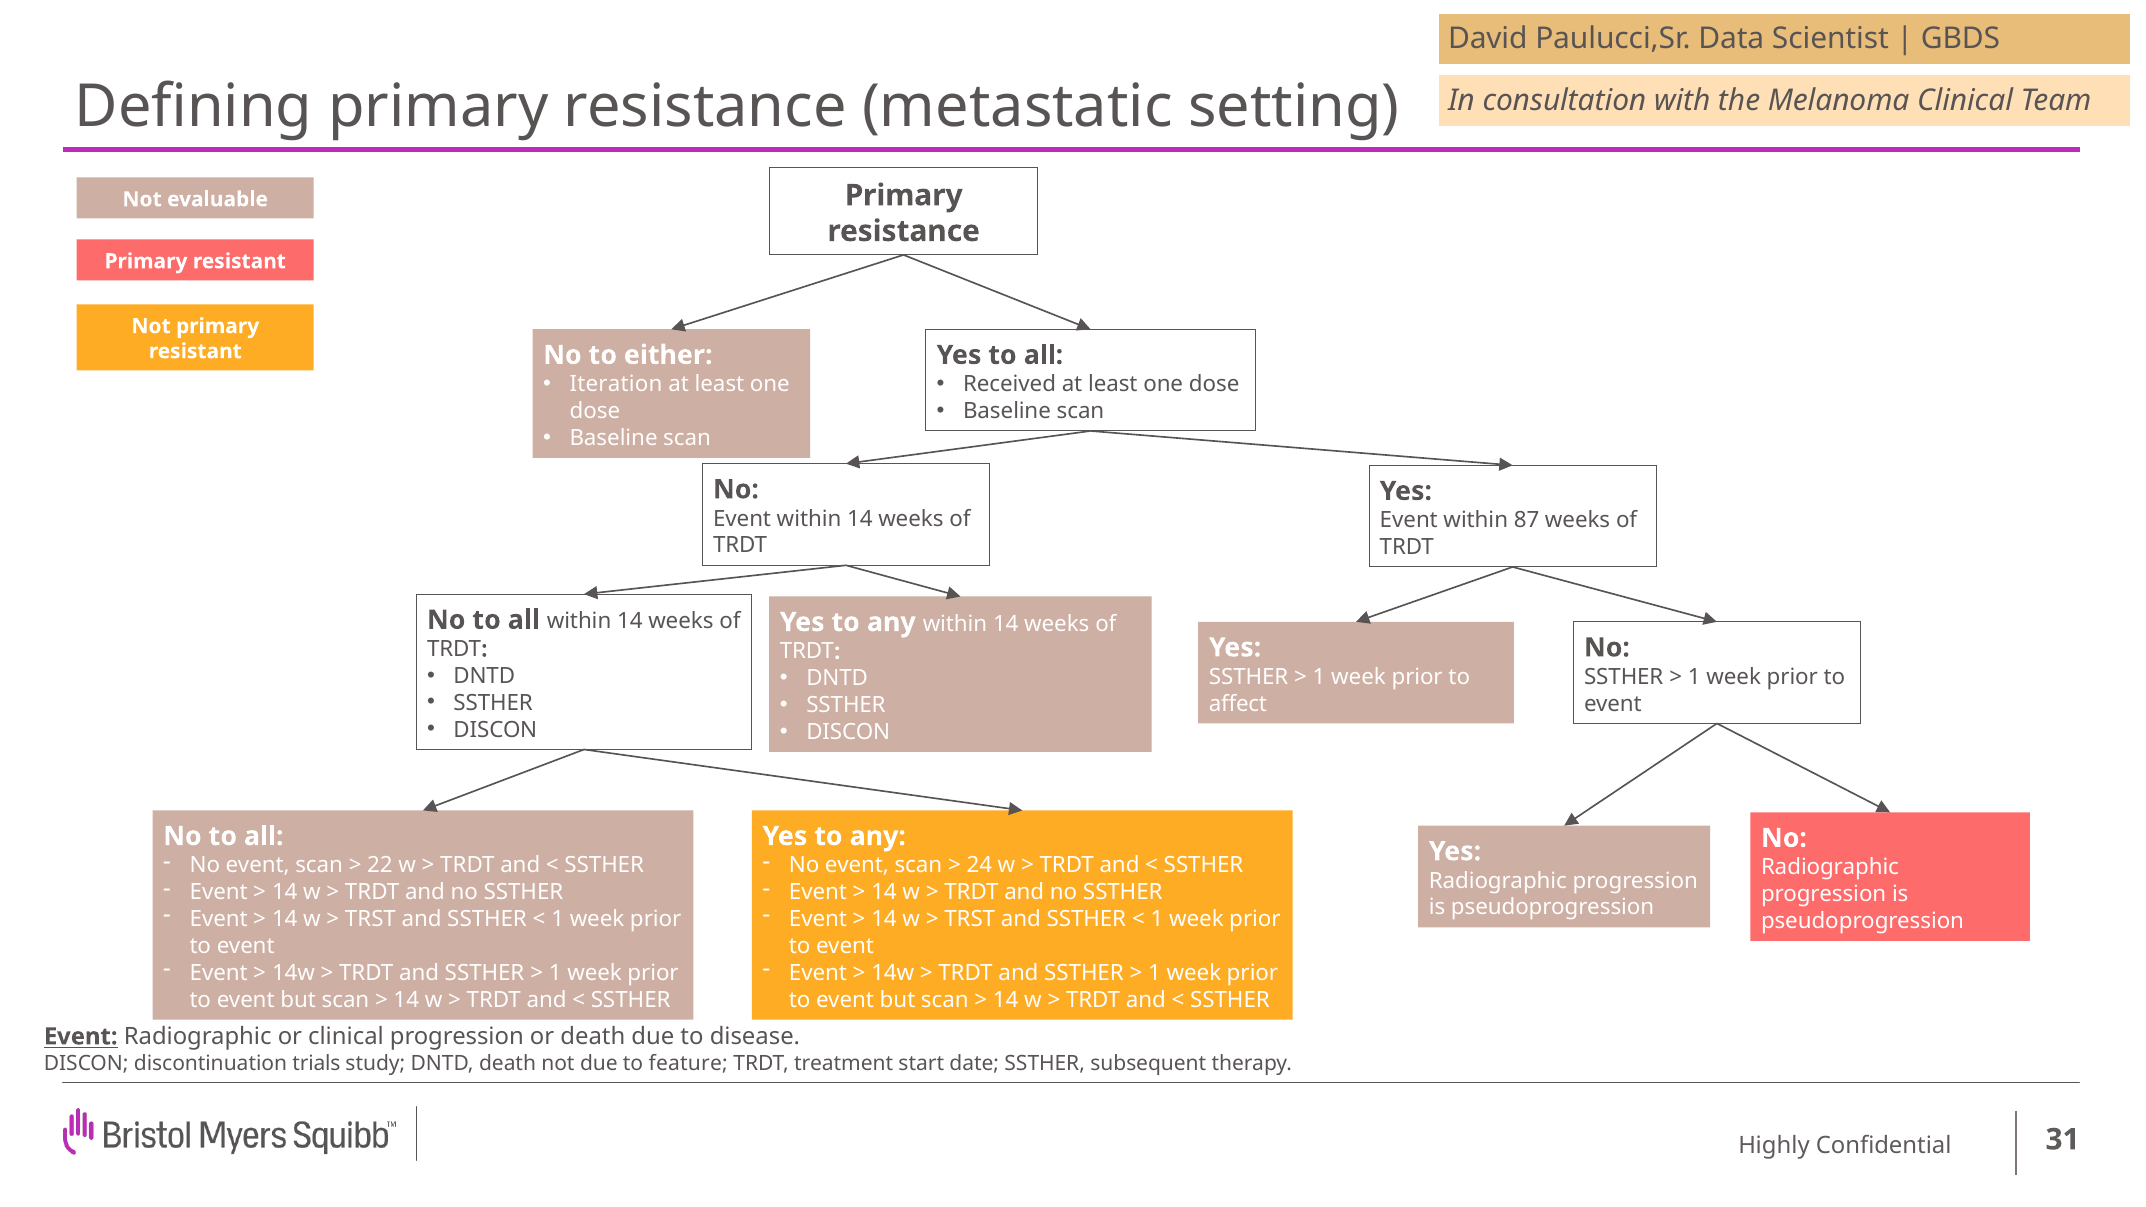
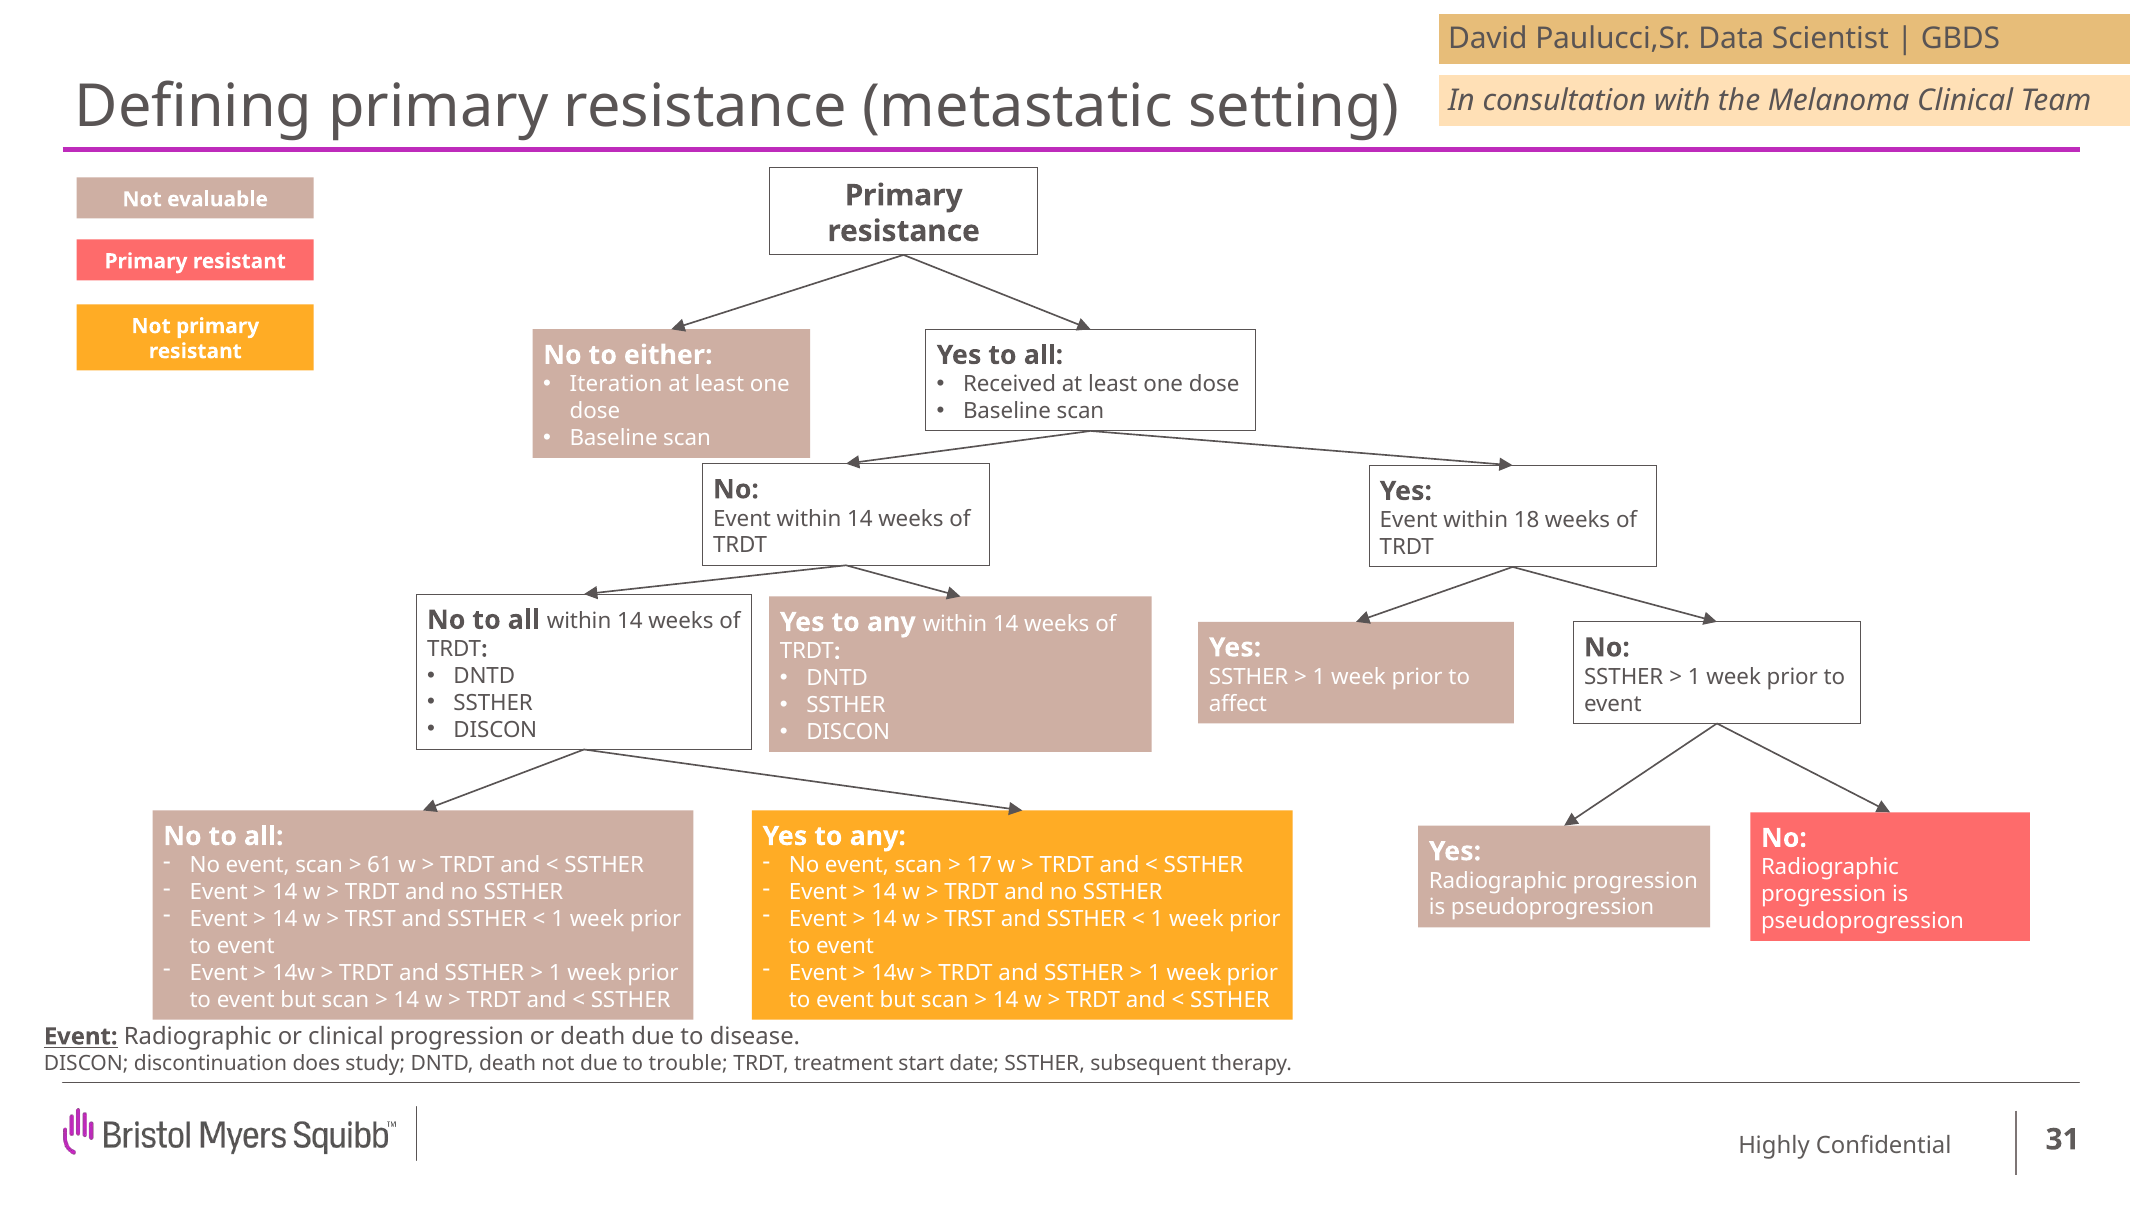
87: 87 -> 18 (1527, 520)
22: 22 -> 61 (380, 866)
24: 24 -> 17 (979, 866)
trials: trials -> does (316, 1063)
feature: feature -> trouble (688, 1063)
